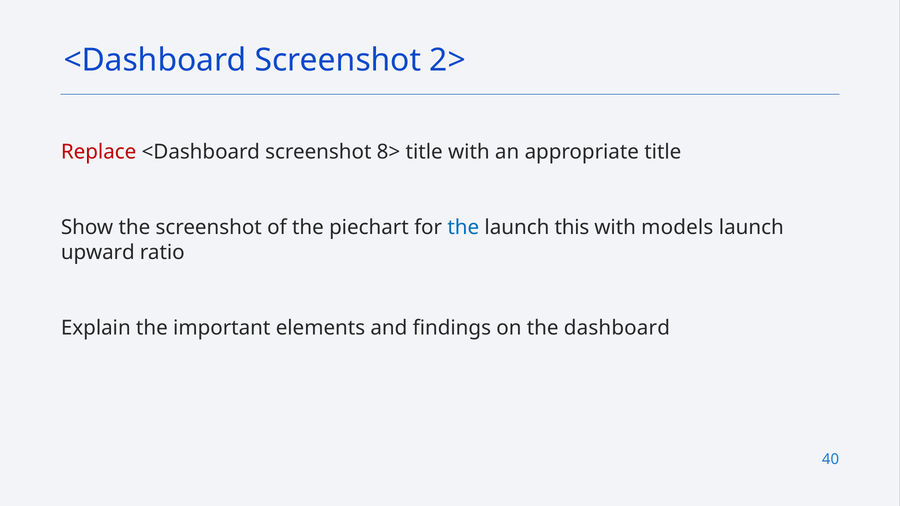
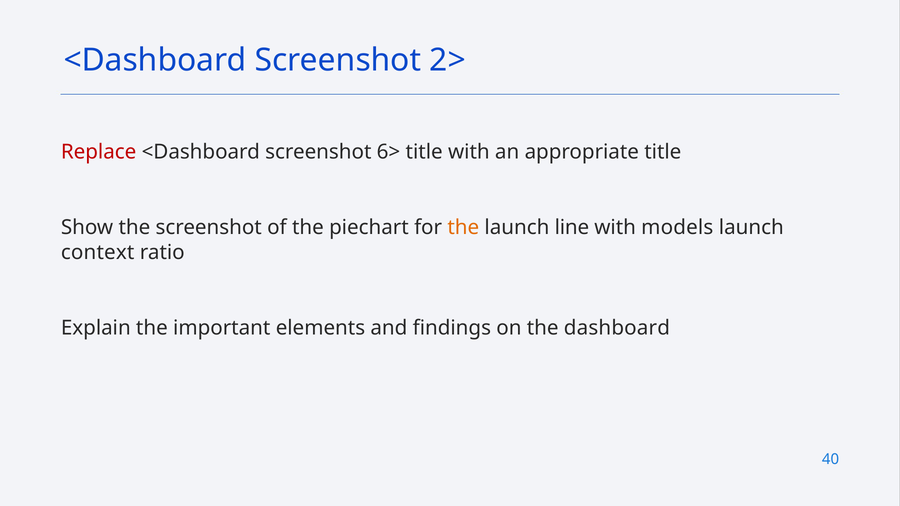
8>: 8> -> 6> (388, 152)
the colour: blue -> orange (463, 228)
this: this -> line (572, 228)
upward: upward -> context (98, 252)
